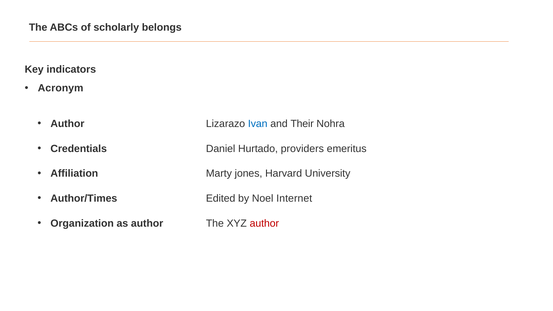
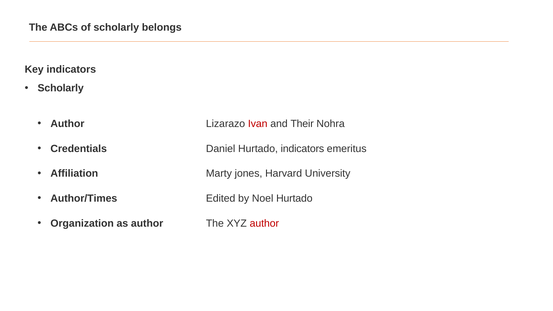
Acronym: Acronym -> Scholarly (61, 88)
Ivan colour: blue -> red (258, 124)
Hurtado providers: providers -> indicators (302, 149)
Noel Internet: Internet -> Hurtado (294, 198)
